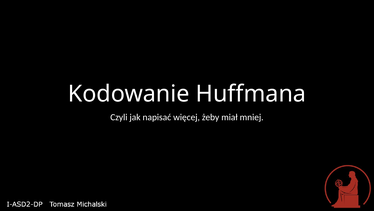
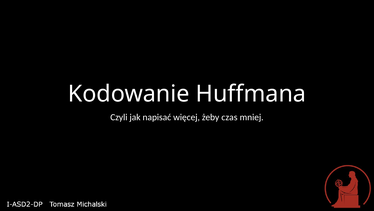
miał: miał -> czas (229, 117)
